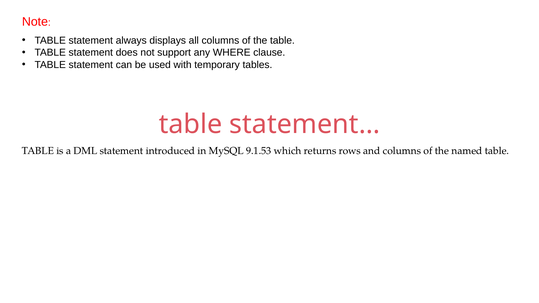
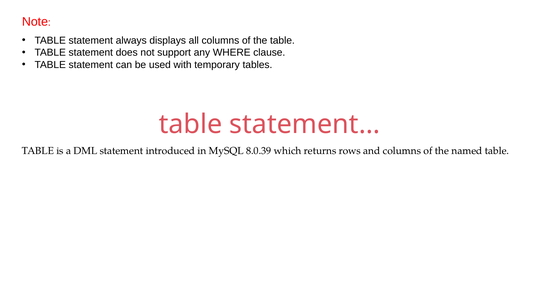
9.1.53: 9.1.53 -> 8.0.39 (259, 151)
